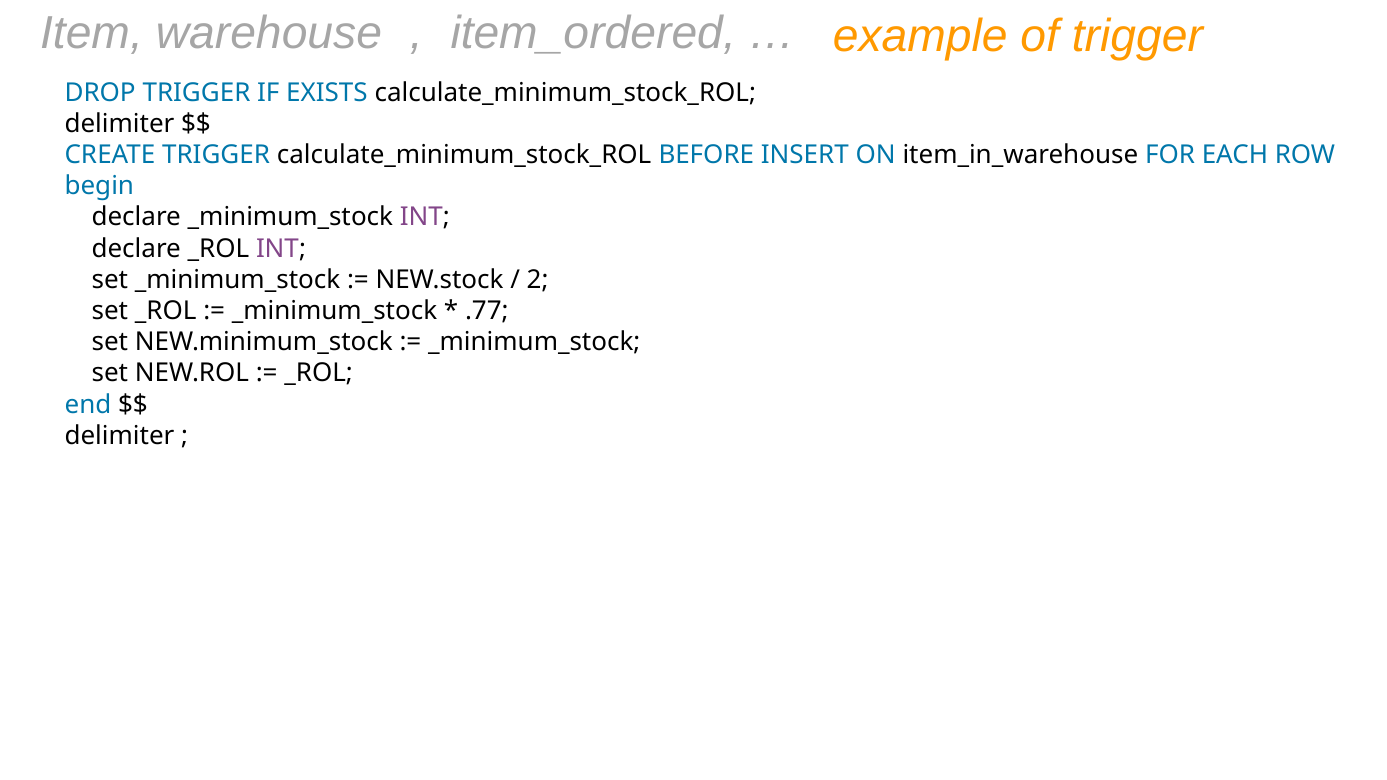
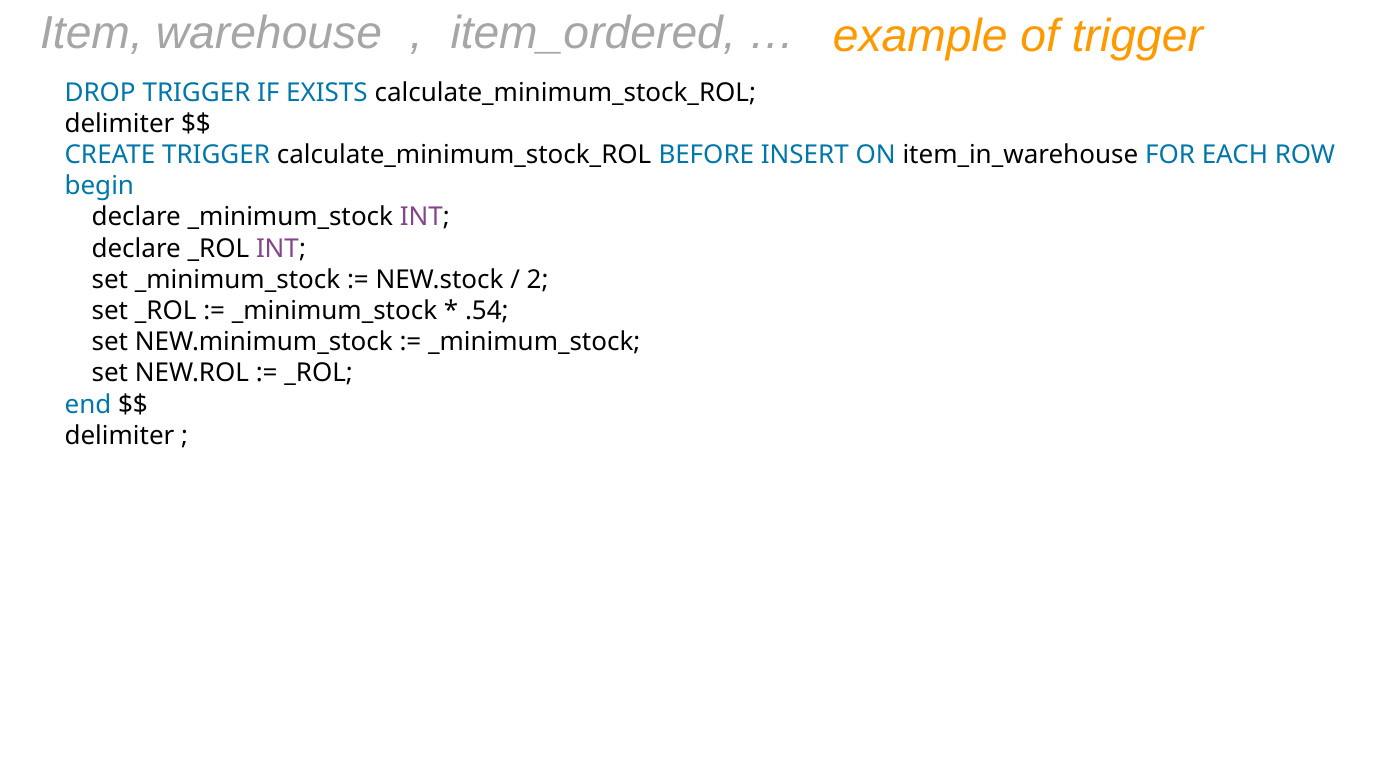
.77: .77 -> .54 (487, 311)
